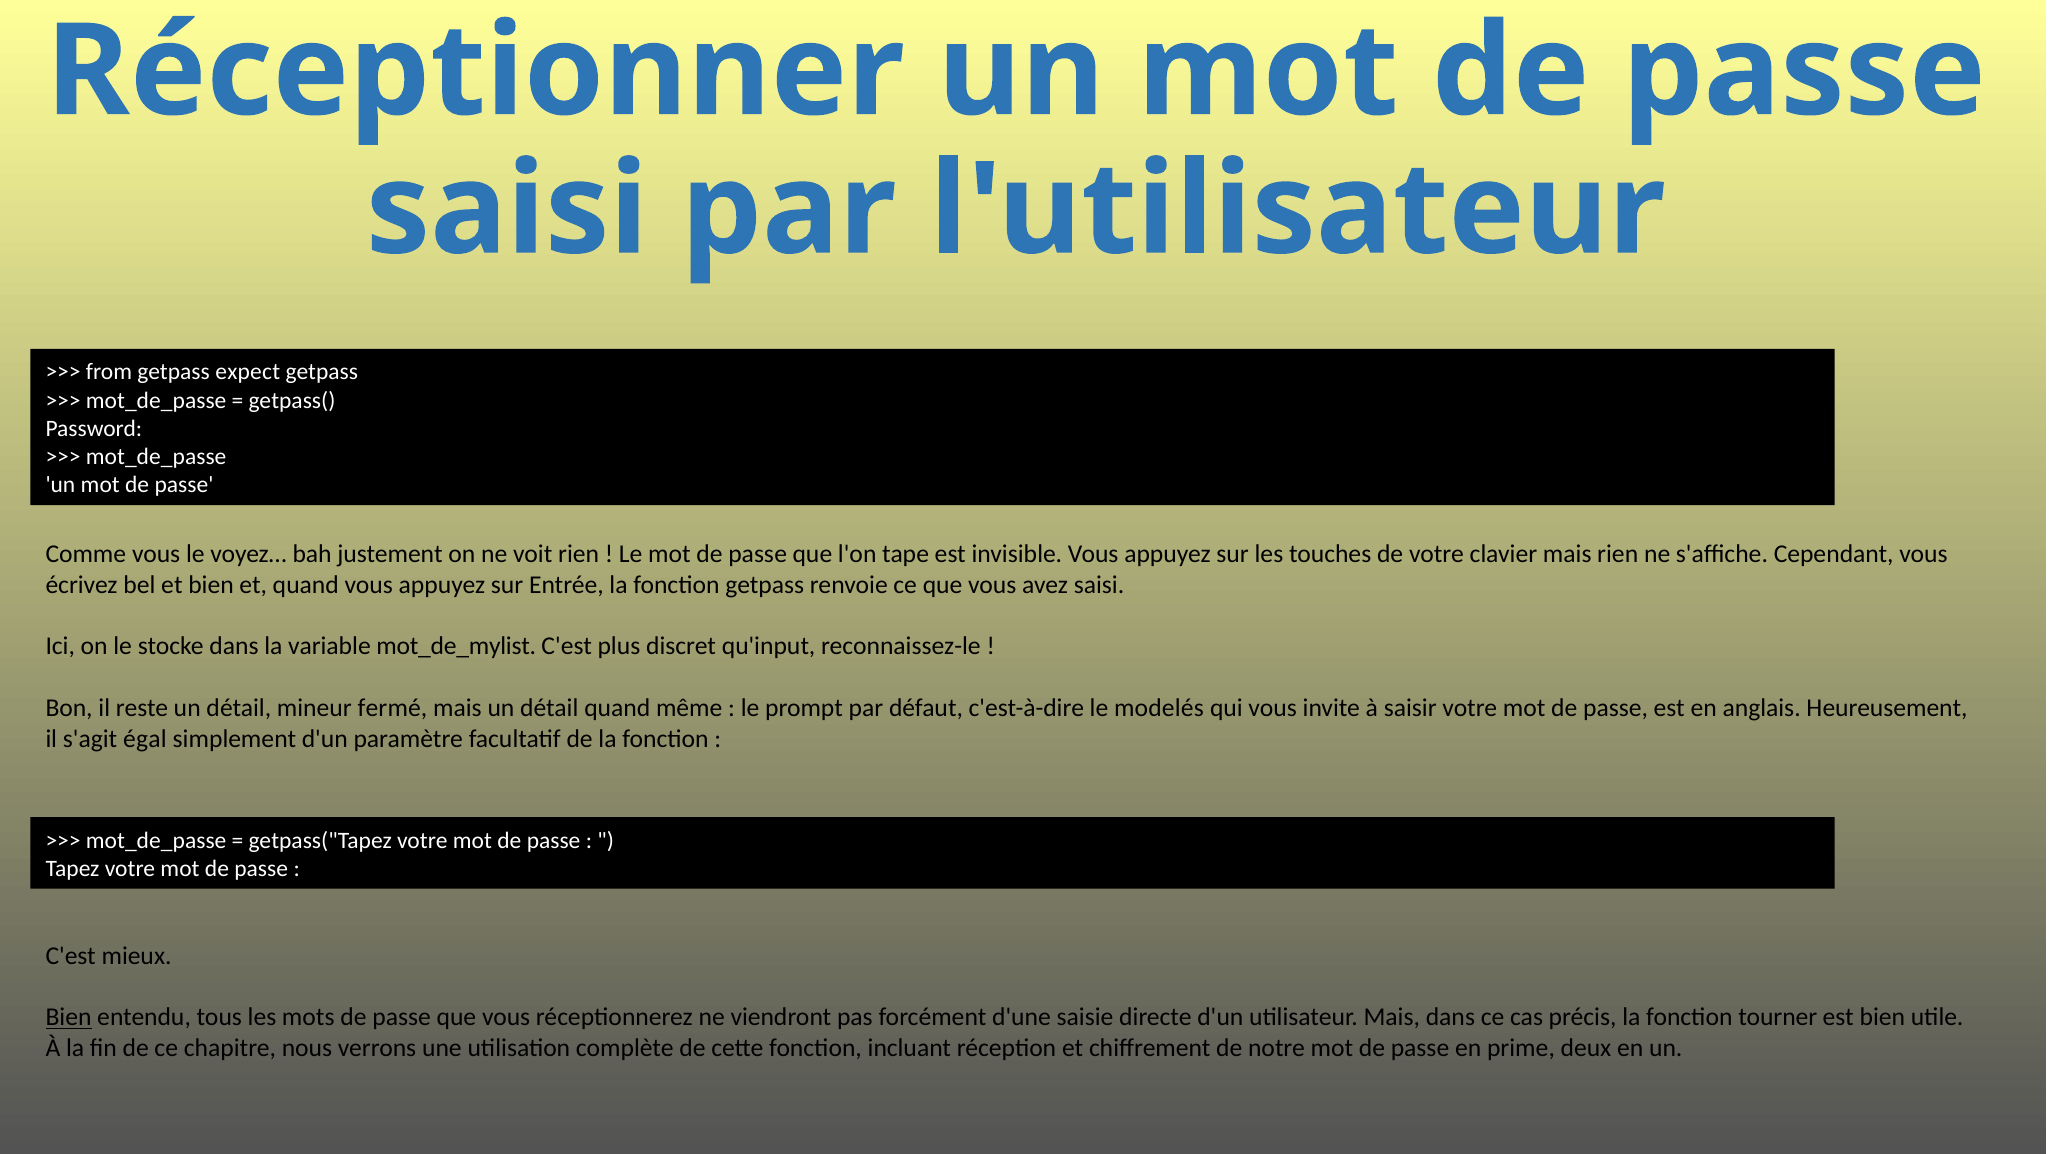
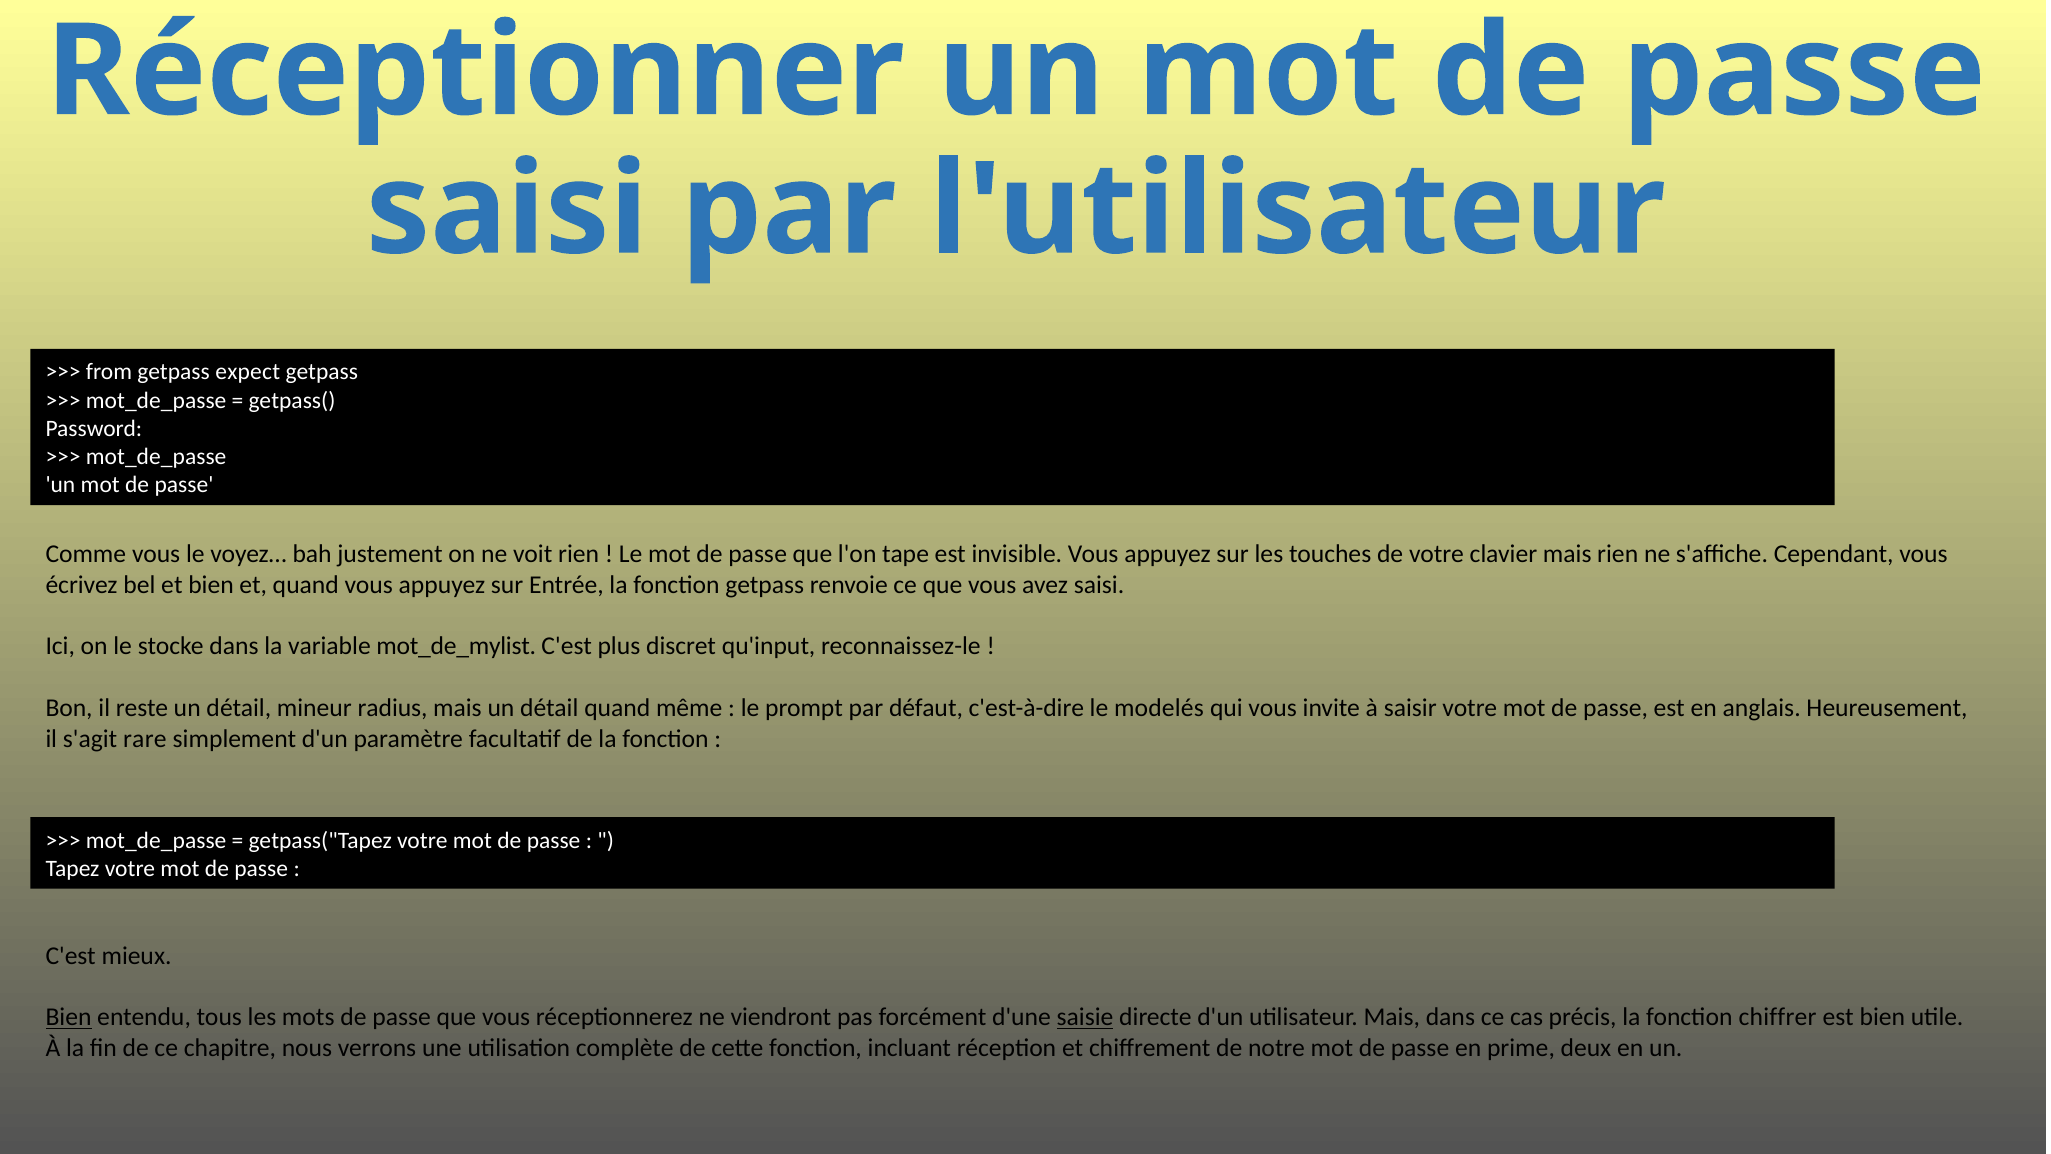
fermé: fermé -> radius (393, 708)
égal: égal -> rare (145, 738)
saisie underline: none -> present (1085, 1017)
tourner: tourner -> chiffrer (1778, 1017)
